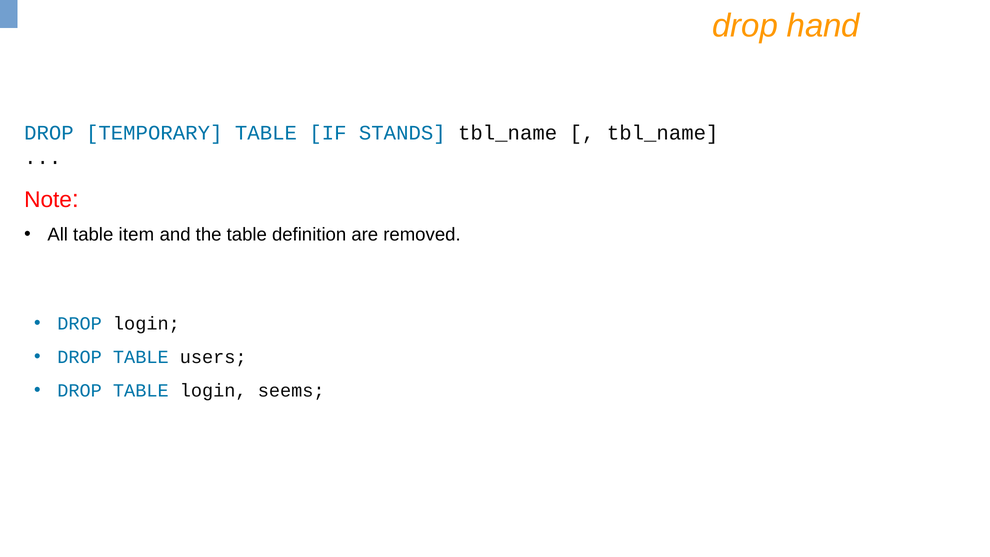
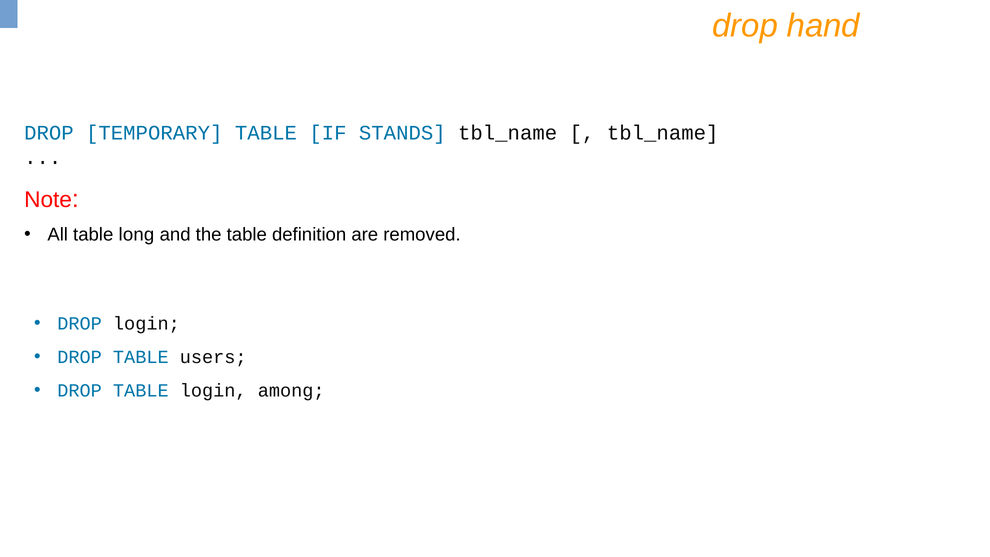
item: item -> long (136, 235)
seems: seems -> among (291, 390)
